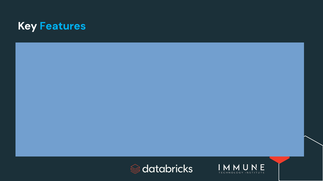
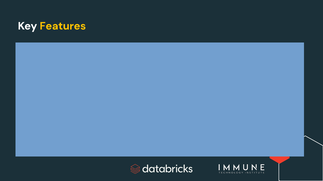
Features colour: light blue -> yellow (63, 26)
